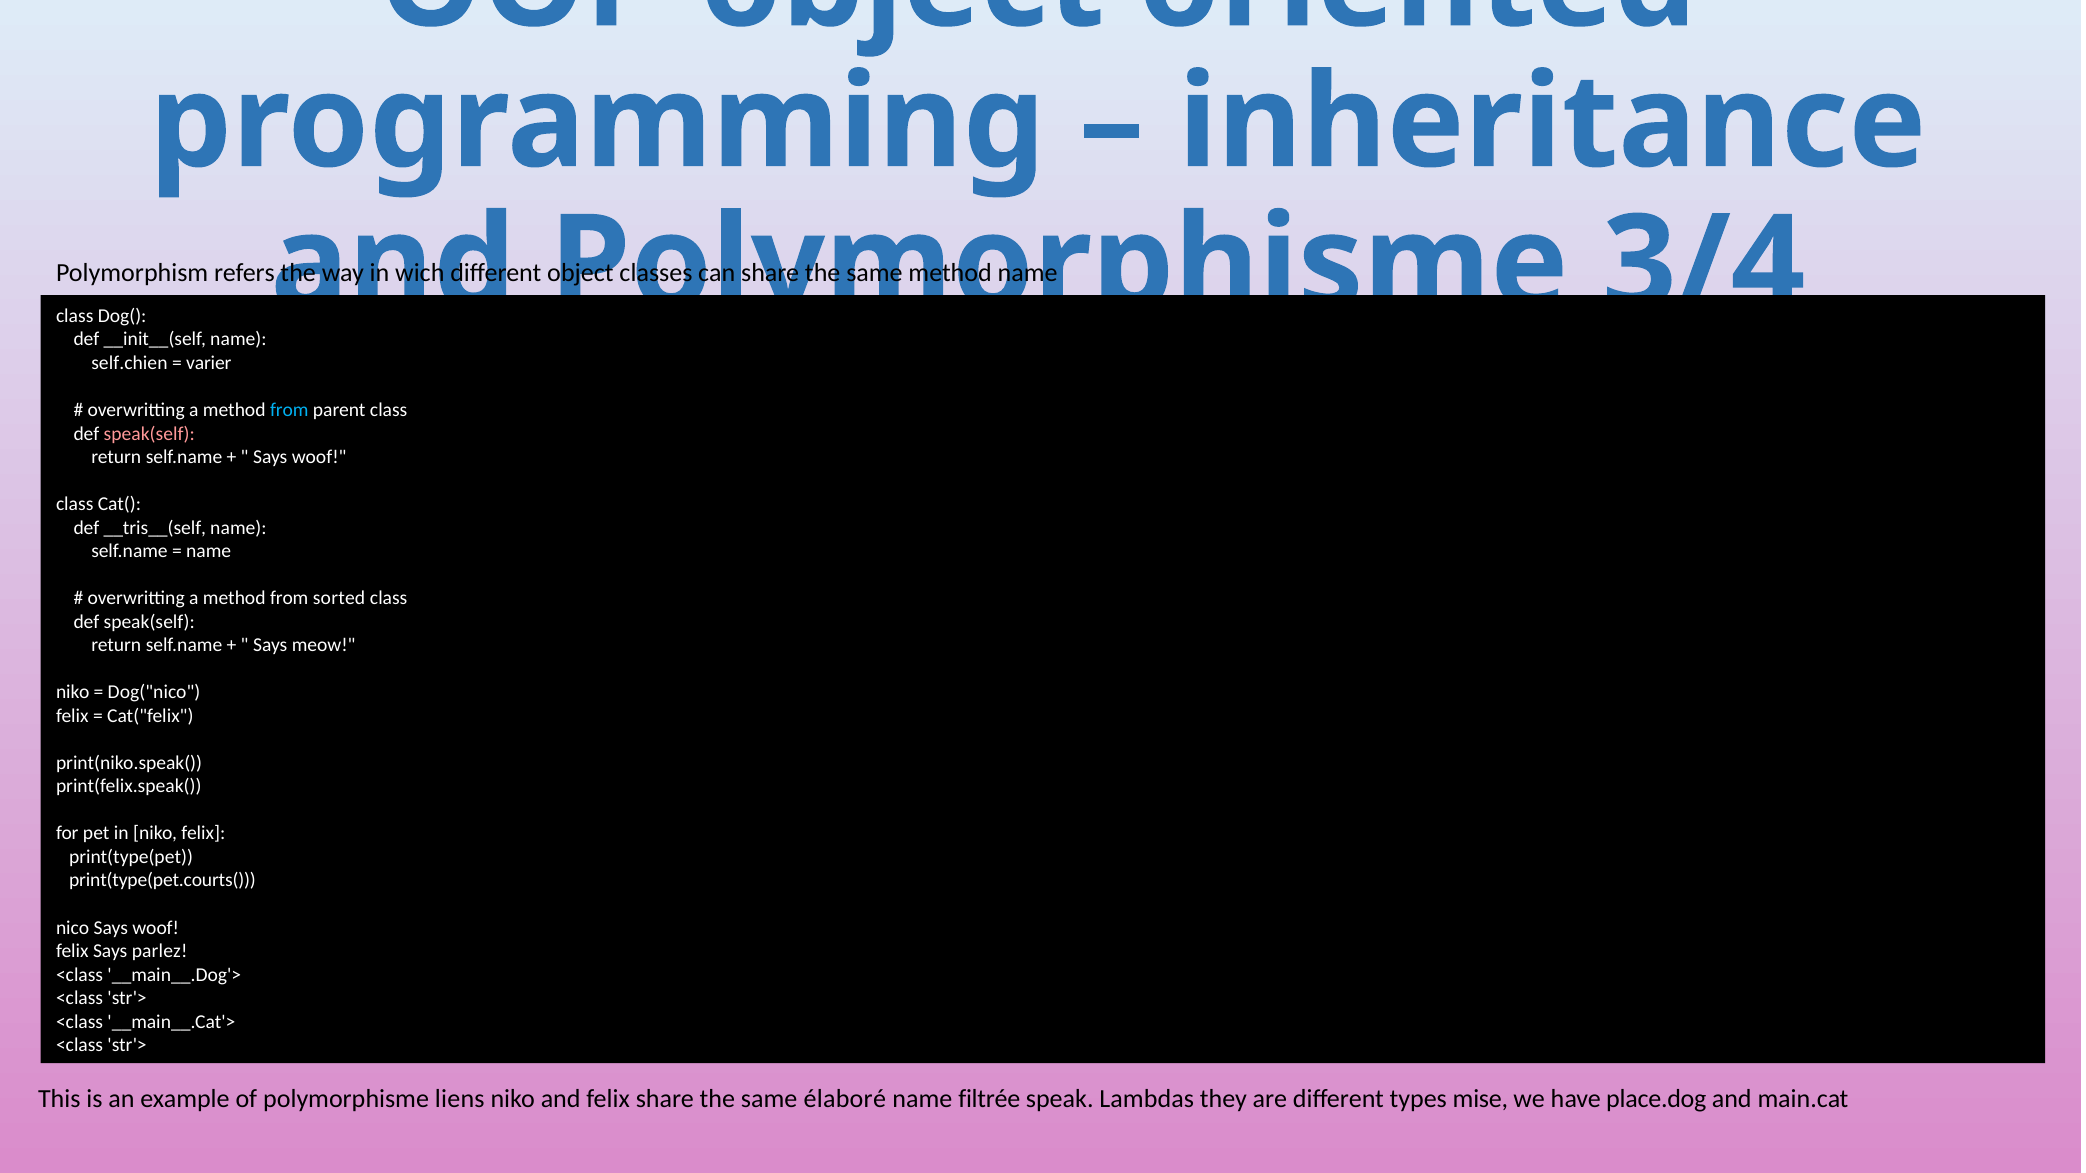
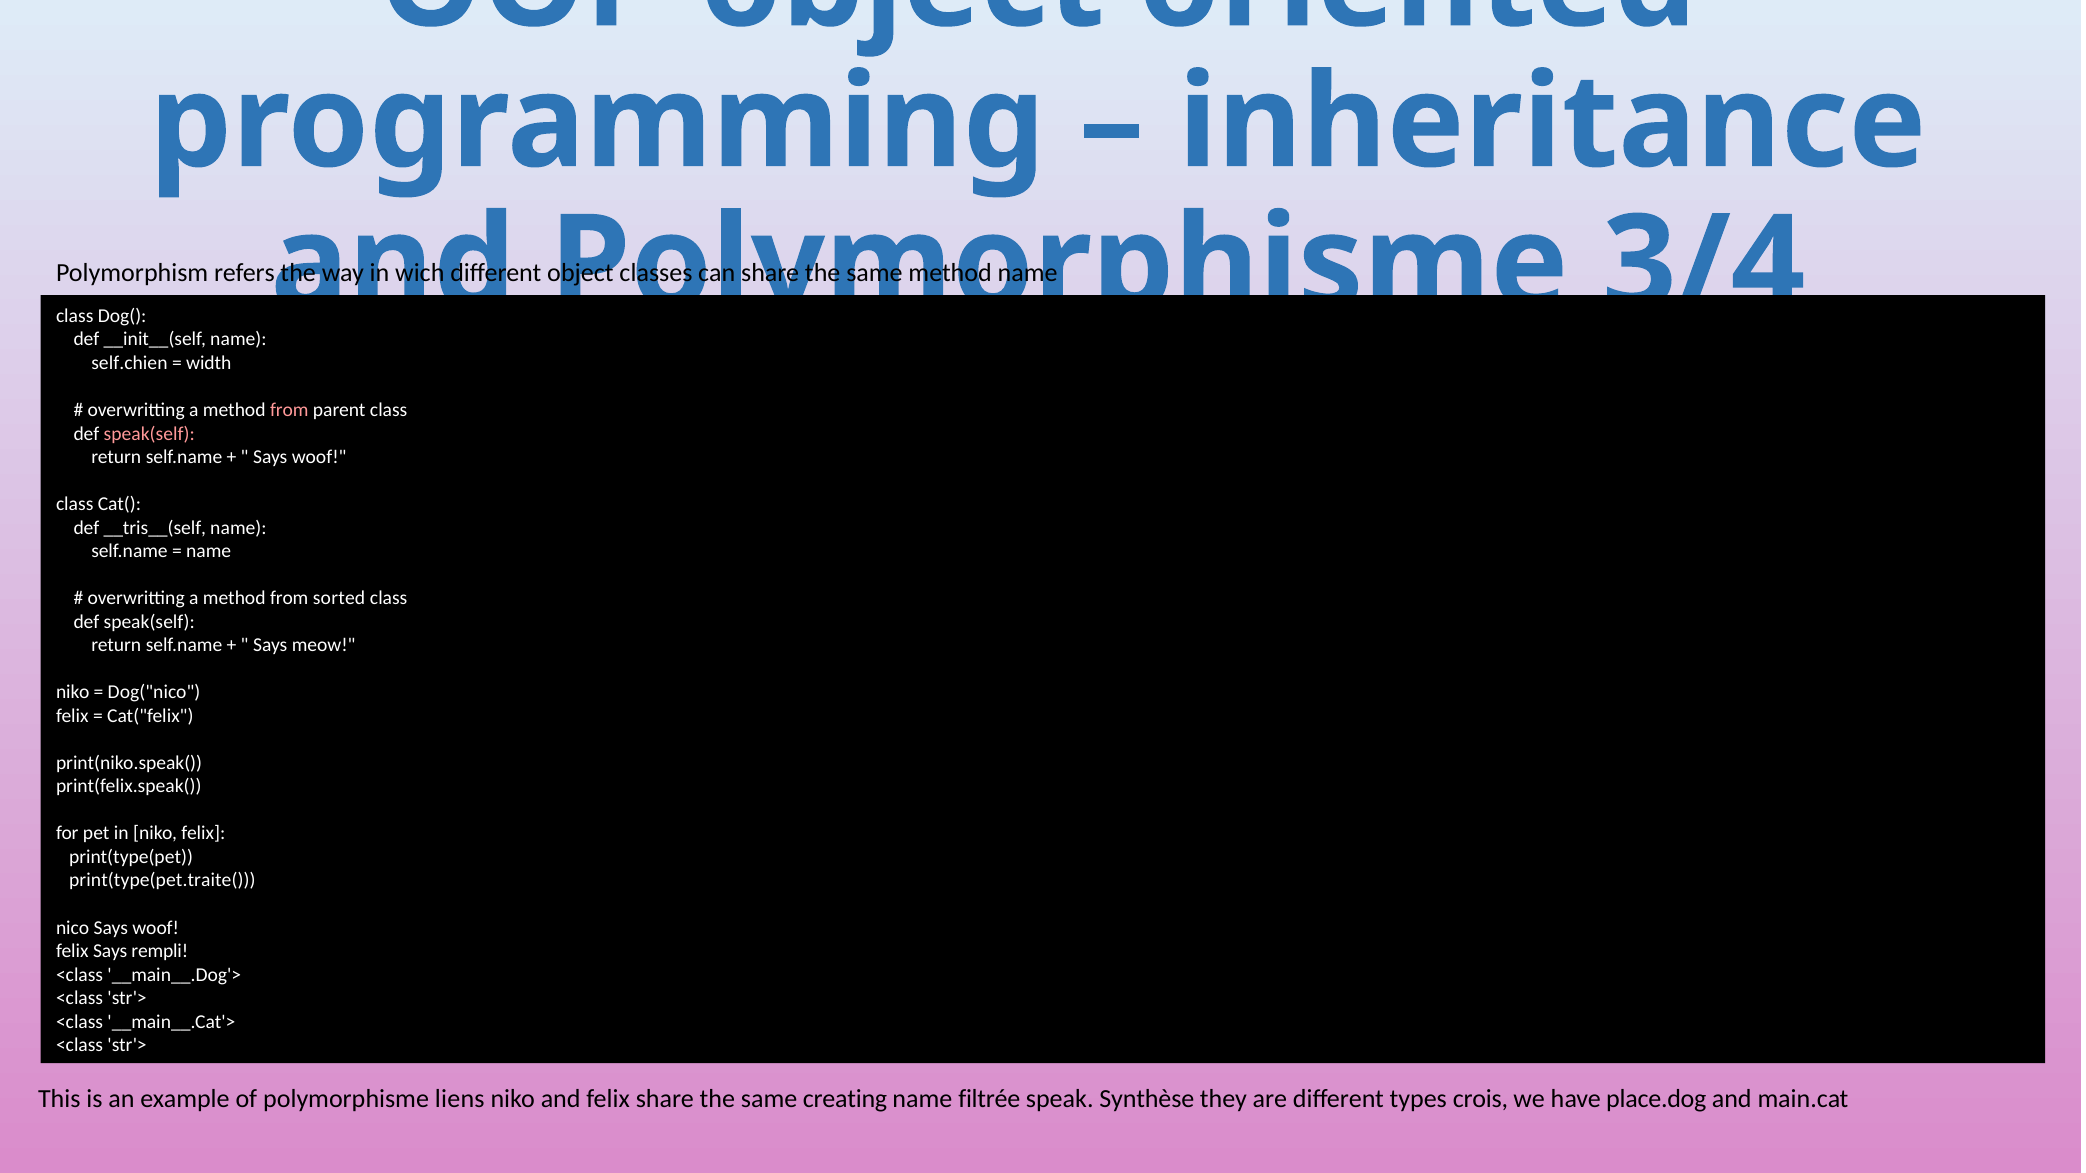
varier: varier -> width (209, 363)
from colour: light blue -> pink (289, 410)
print(type(pet.courts(: print(type(pet.courts( -> print(type(pet.traite( (162, 881)
parlez: parlez -> rempli (160, 951)
élaboré: élaboré -> creating (845, 1099)
Lambdas: Lambdas -> Synthèse (1147, 1099)
mise: mise -> crois (1480, 1099)
